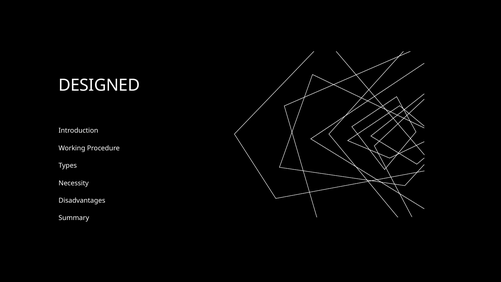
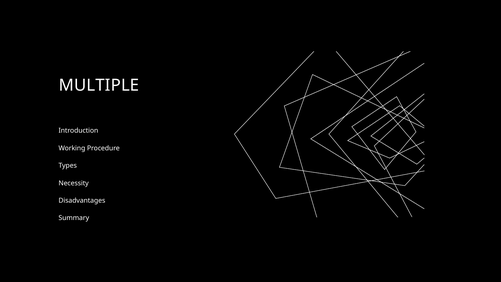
DESIGNED: DESIGNED -> MULTIPLE (99, 85)
